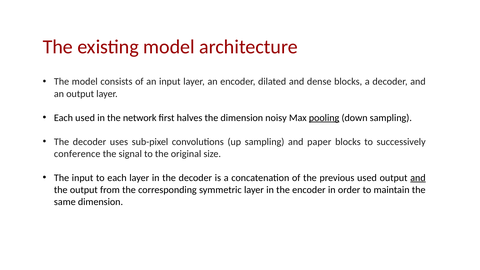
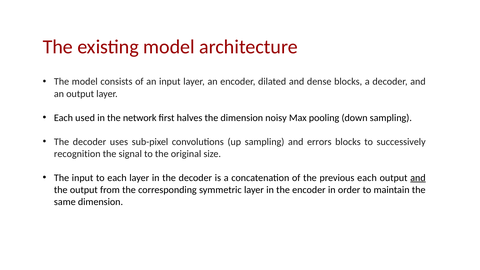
pooling underline: present -> none (324, 118)
paper: paper -> errors (319, 142)
conference: conference -> recognition (77, 154)
previous used: used -> each (367, 178)
